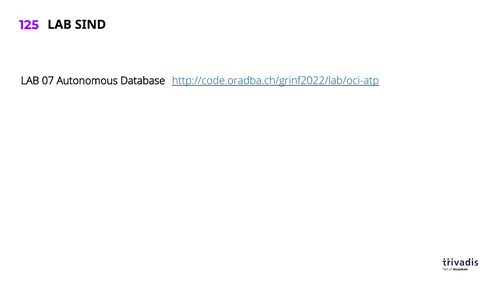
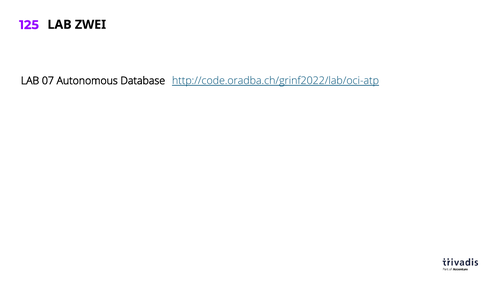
SIND: SIND -> ZWEI (90, 25)
